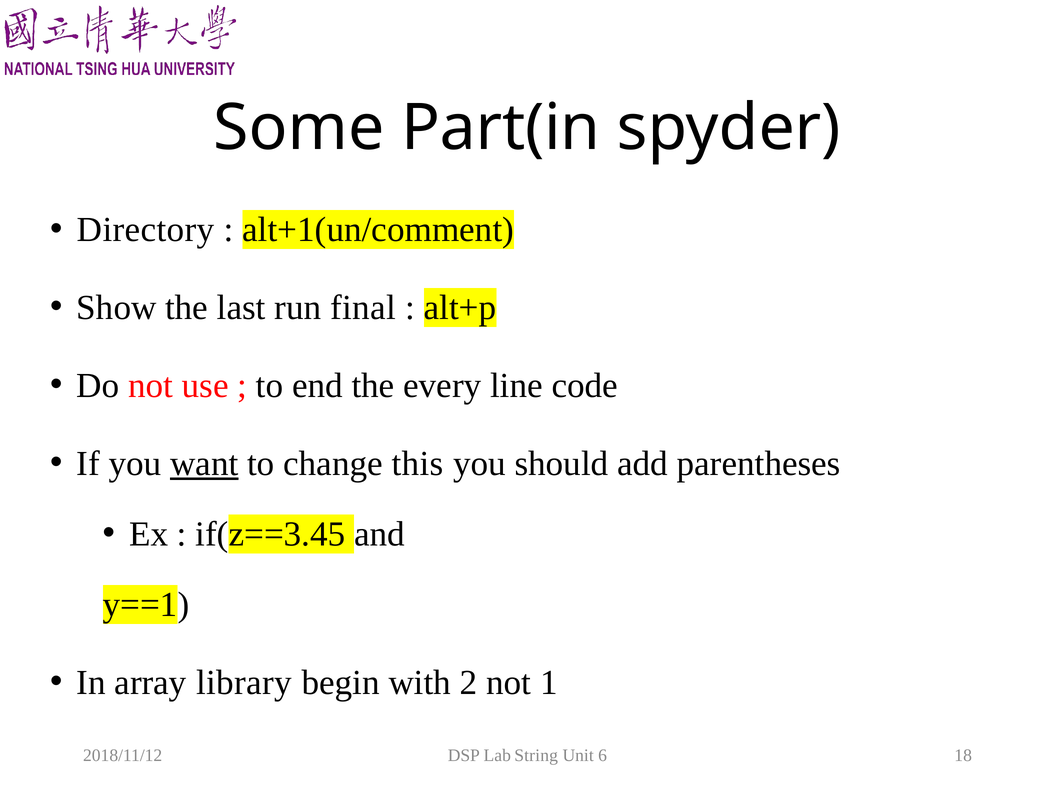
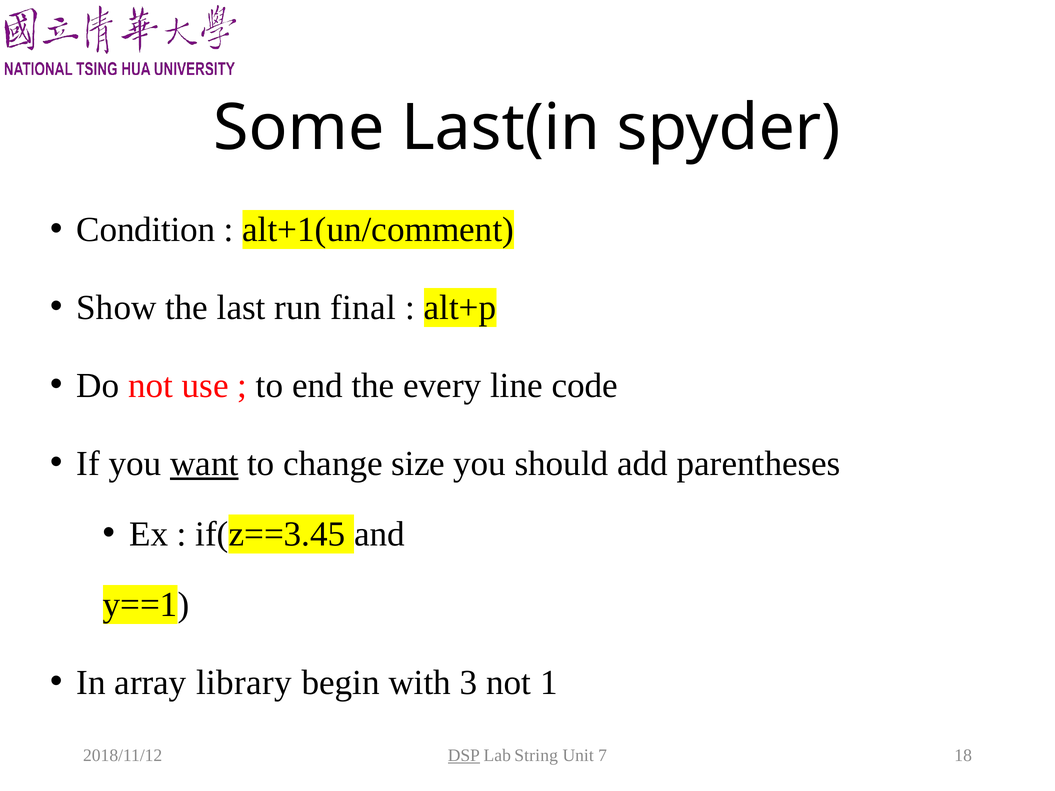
Part(in: Part(in -> Last(in (501, 128)
Directory: Directory -> Condition (146, 230)
this: this -> size (418, 464)
2: 2 -> 3 (469, 683)
DSP underline: none -> present (464, 756)
6: 6 -> 7 (603, 756)
